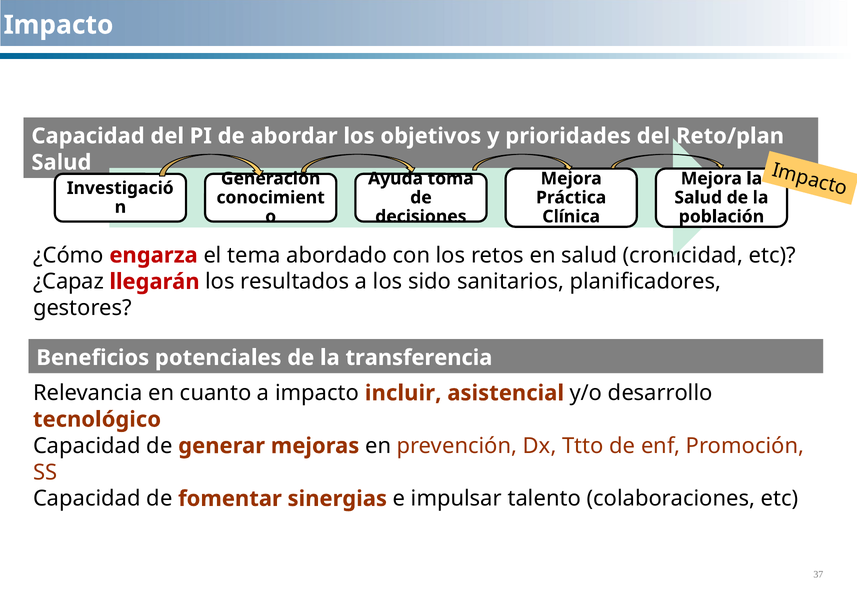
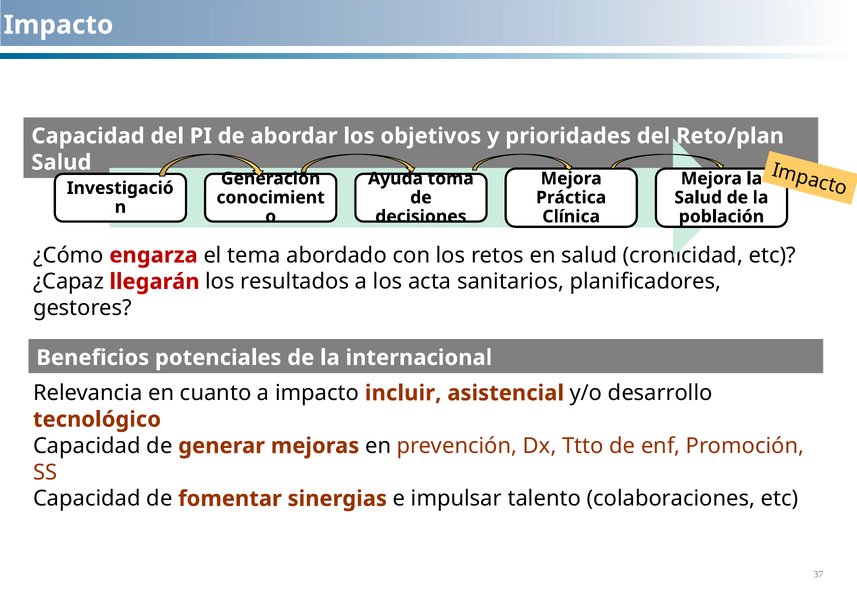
sido: sido -> acta (430, 281)
transferencia: transferencia -> internacional (419, 357)
